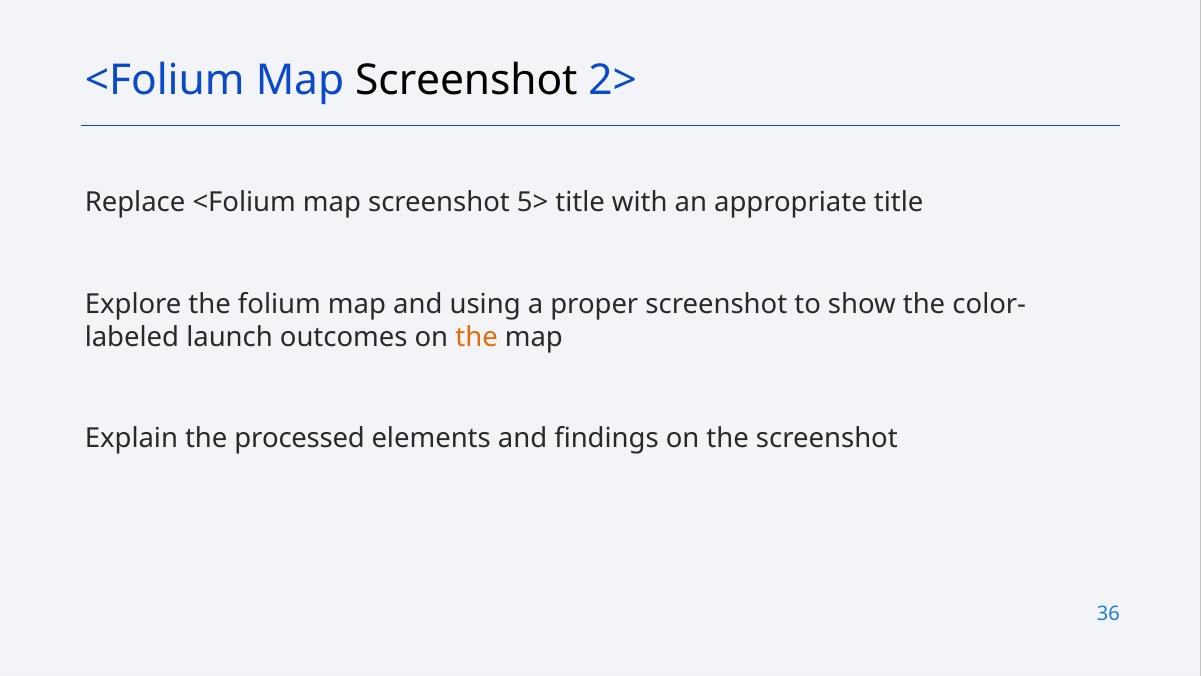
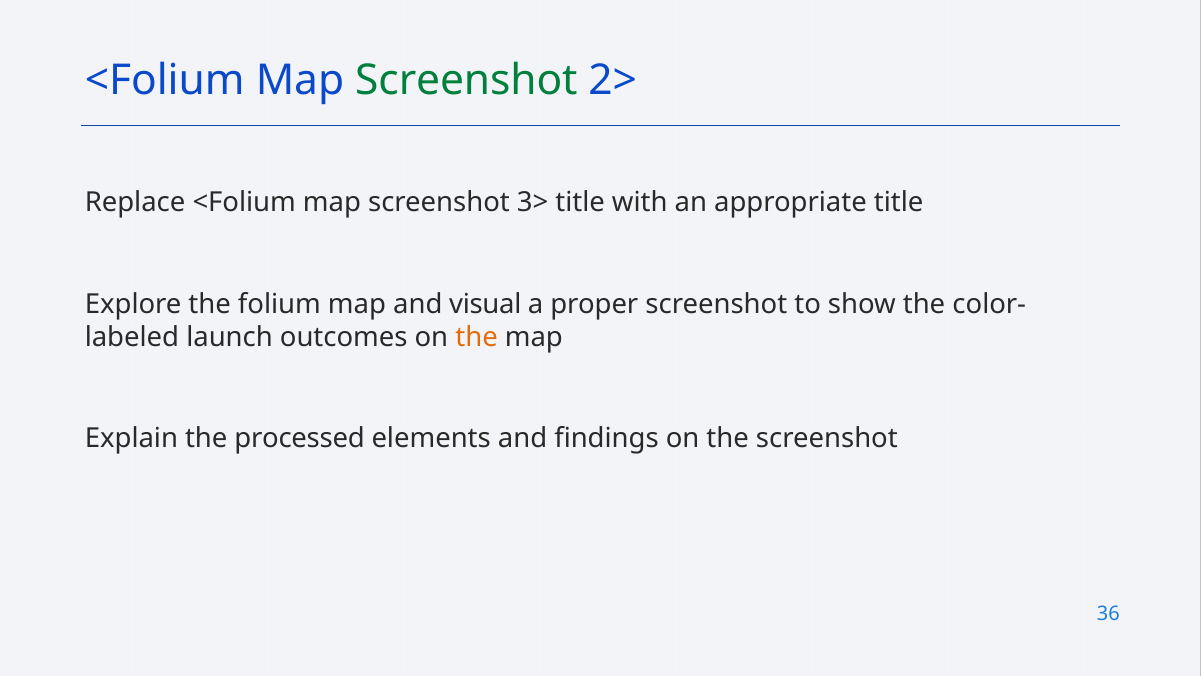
Screenshot colour: black -> green (466, 80)
5>: 5> -> 3> (533, 203)
using: using -> visual (485, 304)
